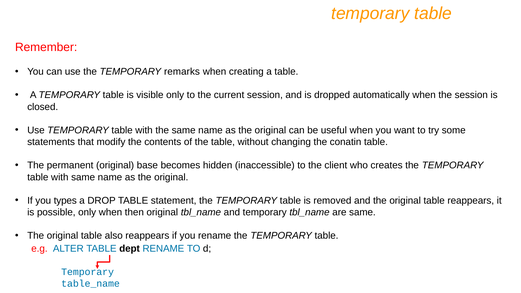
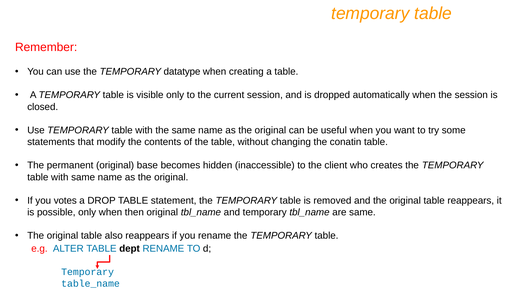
remarks: remarks -> datatype (182, 72)
types: types -> votes (65, 201)
